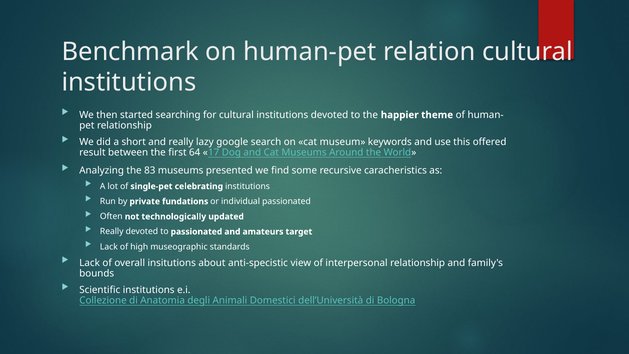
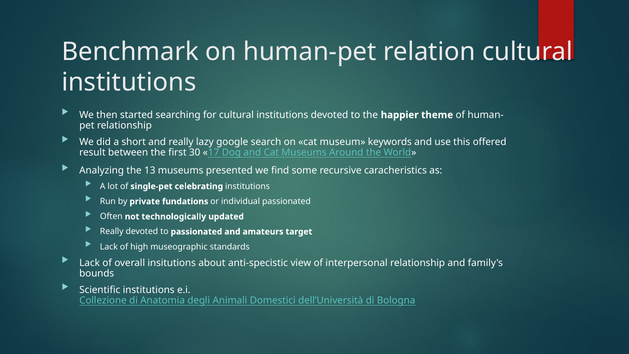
64: 64 -> 30 (195, 153)
83: 83 -> 13 (150, 171)
